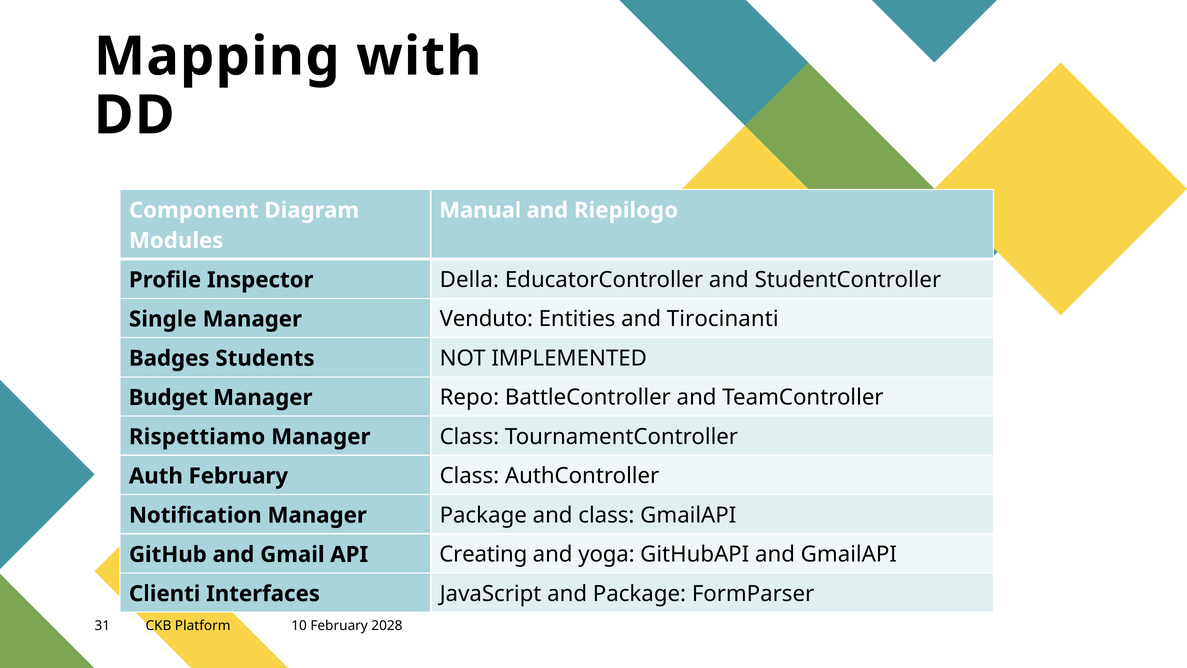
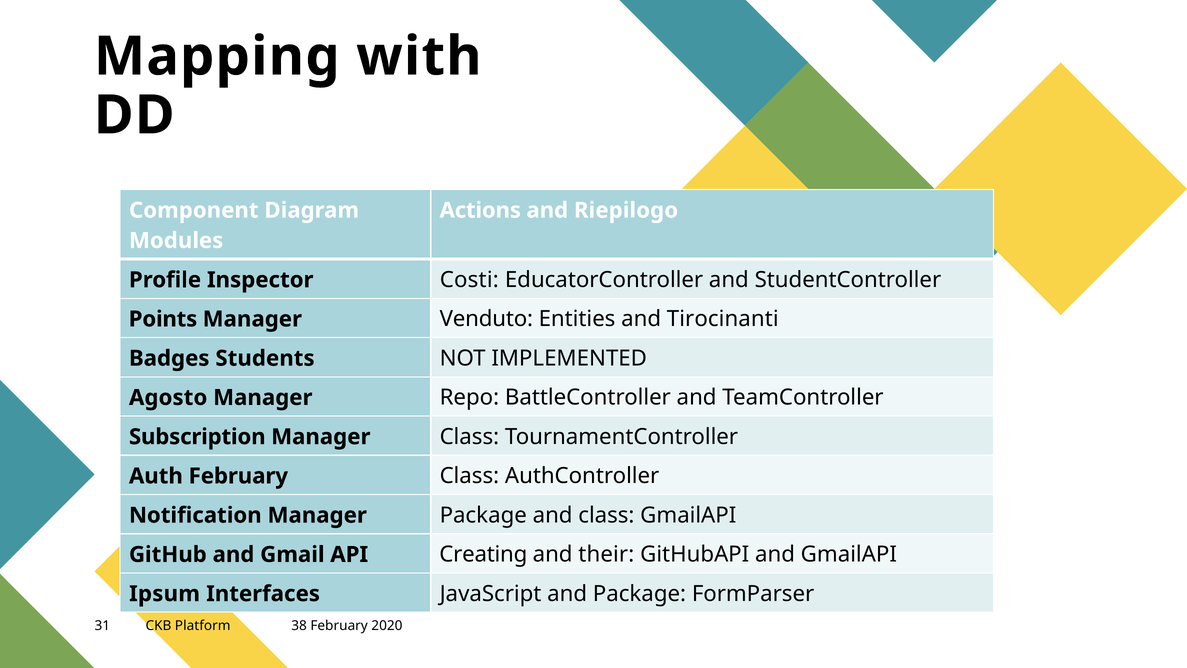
Manual: Manual -> Actions (480, 210)
Della: Della -> Costi (469, 280)
Single: Single -> Points (163, 319)
Budget: Budget -> Agosto (168, 397)
Rispettiamo: Rispettiamo -> Subscription (197, 437)
yoga: yoga -> their (606, 554)
Clienti: Clienti -> Ipsum (165, 594)
10: 10 -> 38 (299, 626)
2028: 2028 -> 2020 (387, 626)
